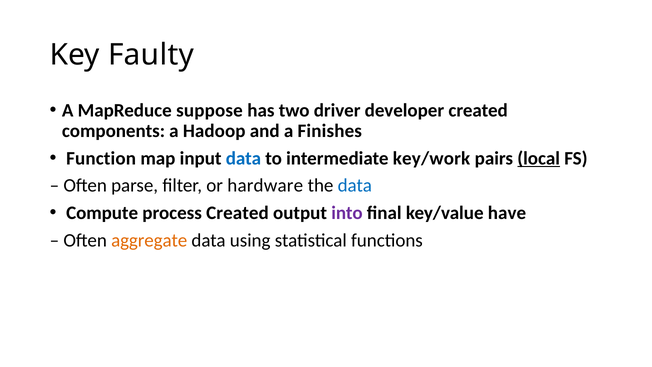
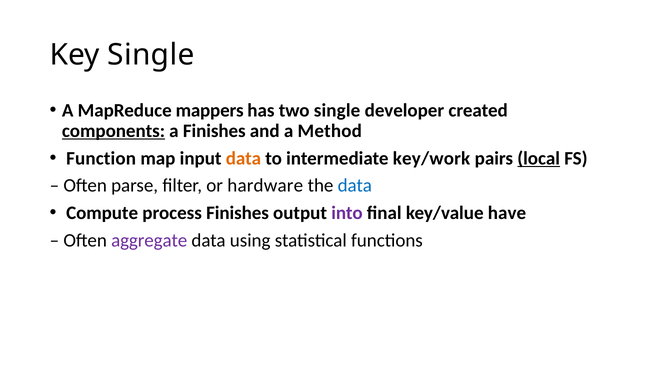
Key Faulty: Faulty -> Single (151, 55)
suppose: suppose -> mappers (210, 110)
two driver: driver -> single (337, 110)
components underline: none -> present (113, 131)
a Hadoop: Hadoop -> Finishes (214, 131)
Finishes: Finishes -> Method (330, 131)
data colour: blue -> orange (243, 158)
process Created: Created -> Finishes (238, 213)
aggregate colour: orange -> purple (149, 240)
